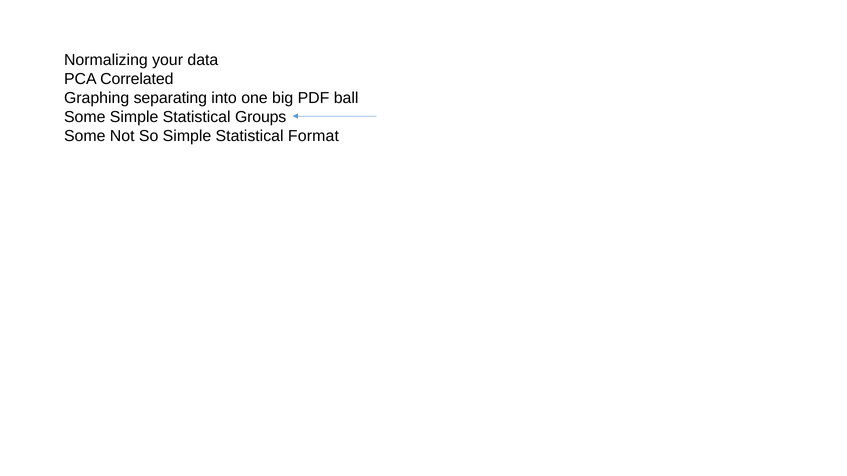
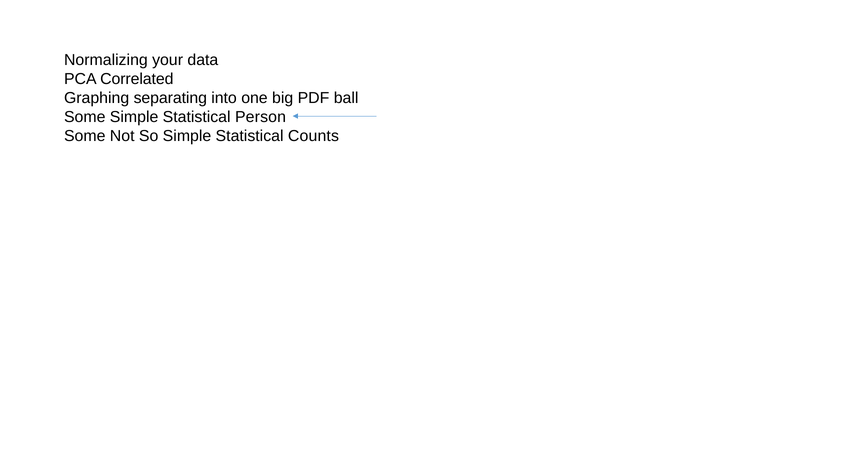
Groups: Groups -> Person (261, 117)
Format: Format -> Counts (313, 136)
